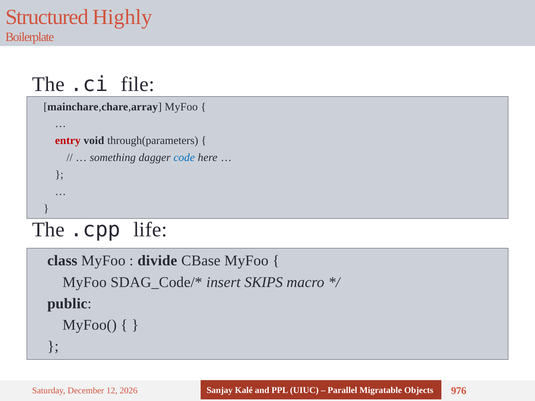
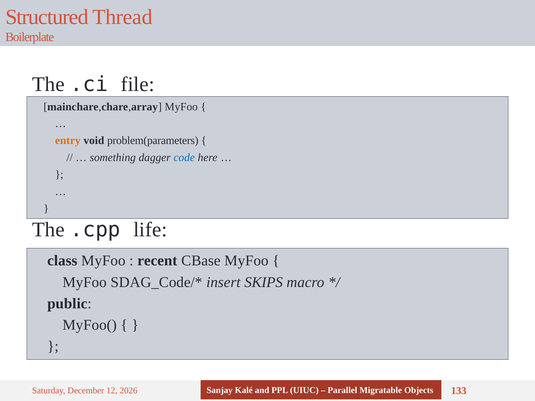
Highly: Highly -> Thread (122, 17)
entry colour: red -> orange (68, 141)
through(parameters: through(parameters -> problem(parameters (153, 141)
divide: divide -> recent (157, 261)
976: 976 -> 133 (459, 391)
